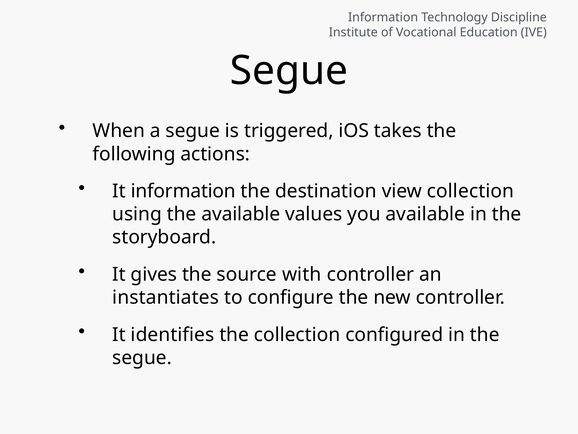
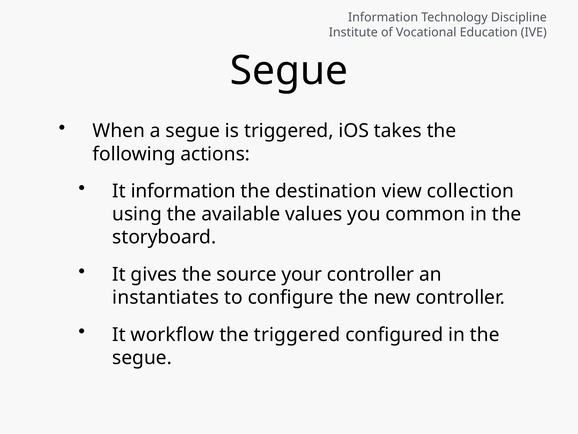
you available: available -> common (425, 214)
with: with -> your (302, 274)
identifies: identifies -> workflow (172, 334)
the collection: collection -> triggered (297, 334)
